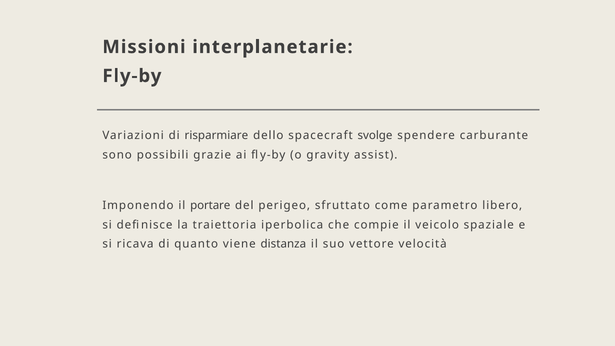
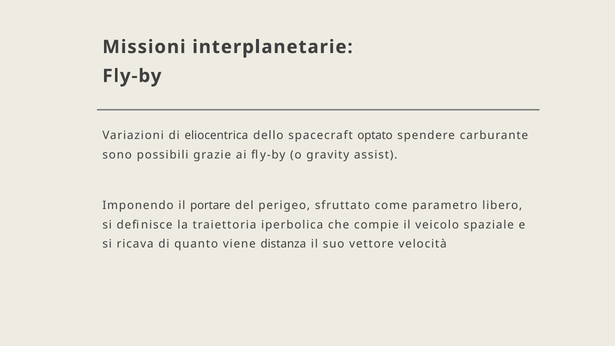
risparmiare: risparmiare -> eliocentrica (216, 135)
svolge: svolge -> optato (375, 135)
